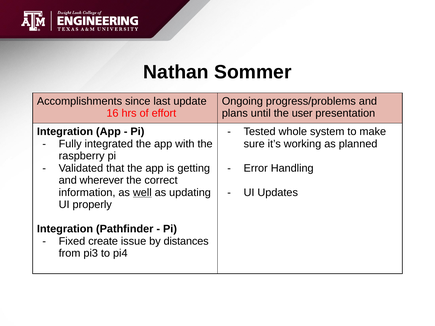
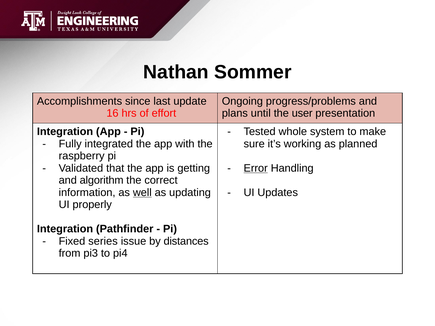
Error underline: none -> present (256, 168)
wherever: wherever -> algorithm (102, 180)
create: create -> series (103, 241)
